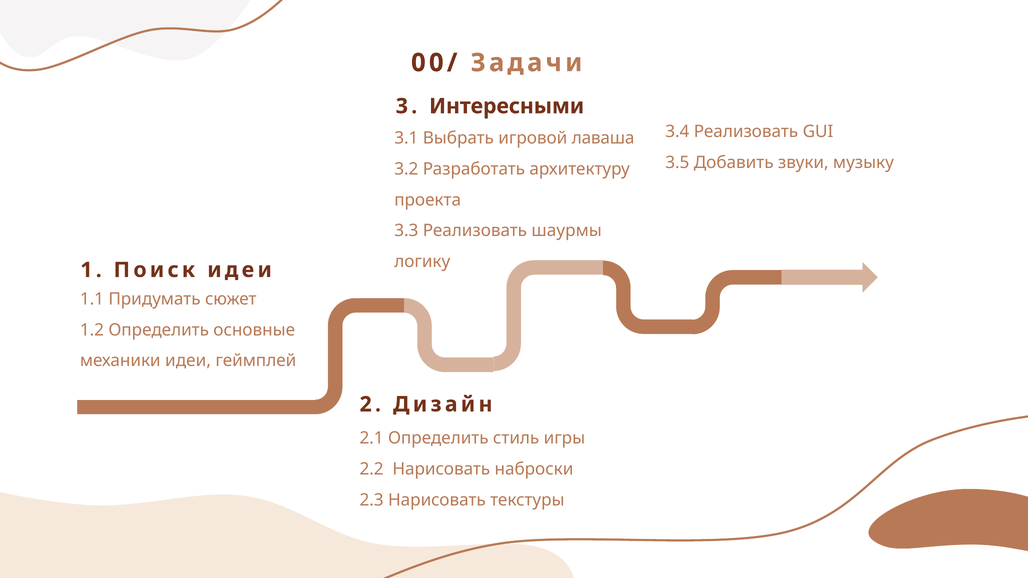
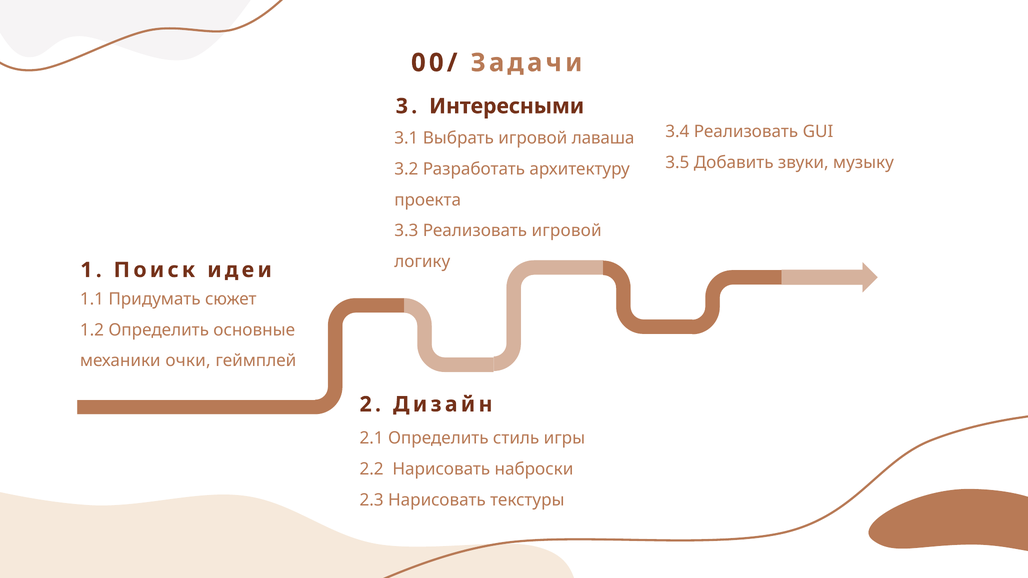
Реализовать шаурмы: шаурмы -> игровой (567, 231)
механики идеи: идеи -> очки (188, 361)
